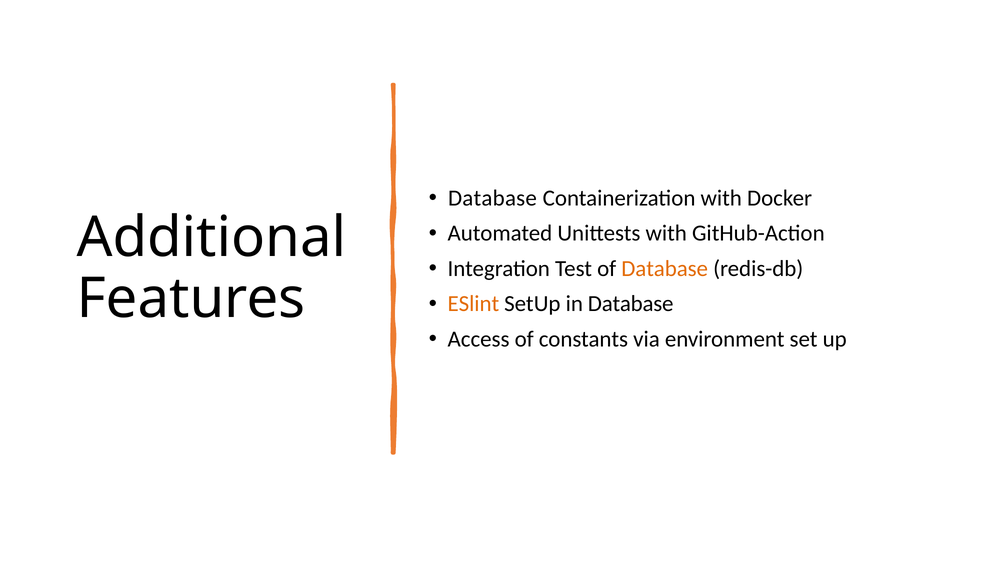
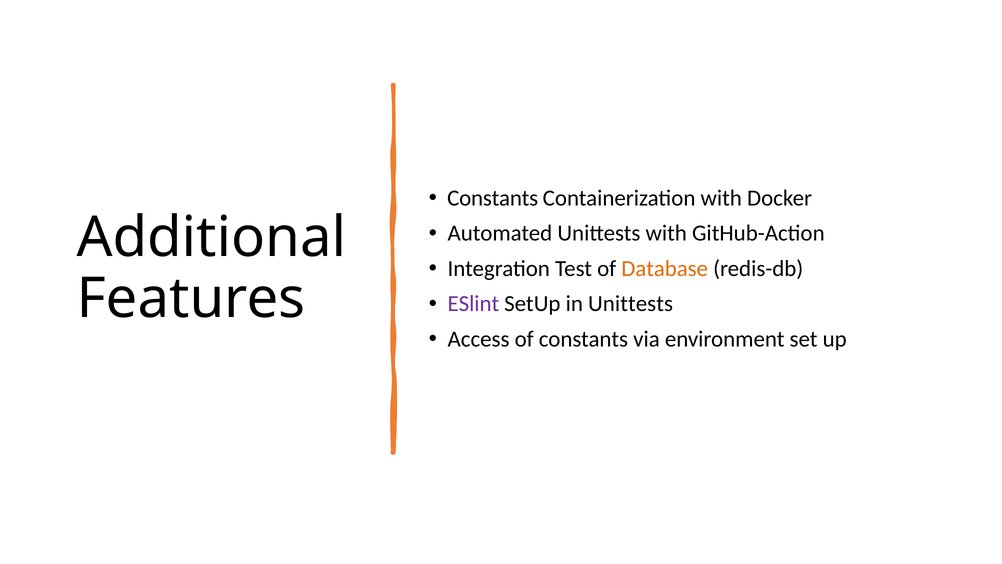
Database: Database -> Constants (493, 198)
ESlint colour: orange -> purple (473, 304)
in Database: Database -> Unittests (631, 304)
